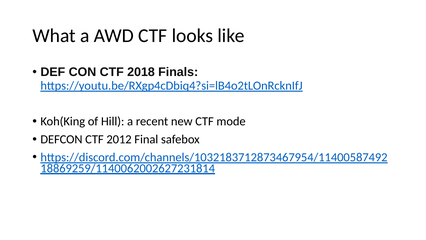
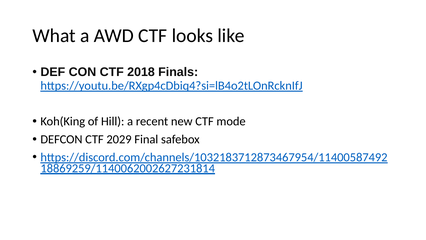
2012: 2012 -> 2029 (119, 139)
